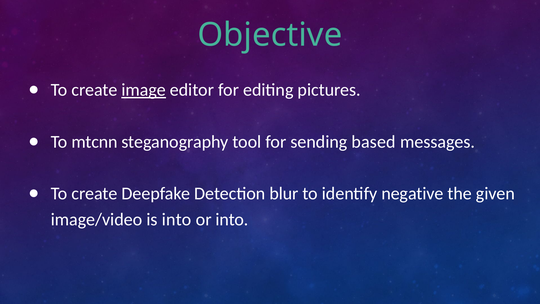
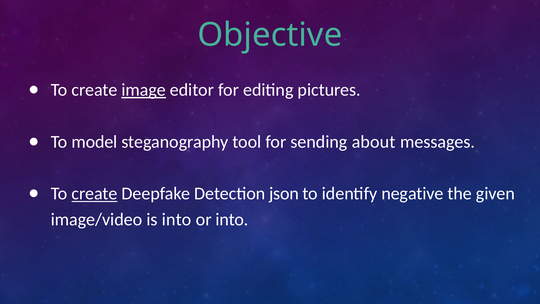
mtcnn: mtcnn -> model (94, 142)
based: based -> about (374, 142)
create underline: none -> present (94, 193)
blur: blur -> json (284, 193)
